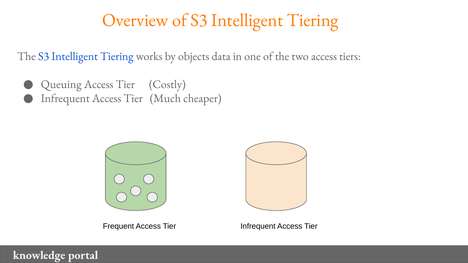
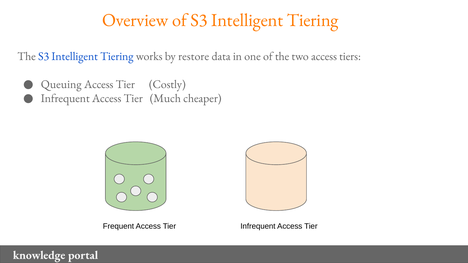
objects: objects -> restore (194, 56)
